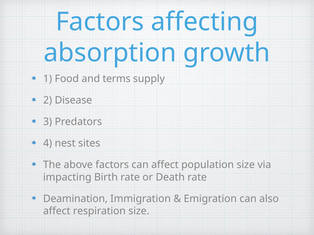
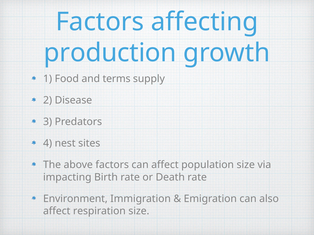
absorption: absorption -> production (110, 53)
Deamination: Deamination -> Environment (75, 199)
